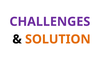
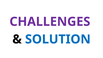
SOLUTION colour: orange -> blue (58, 39)
